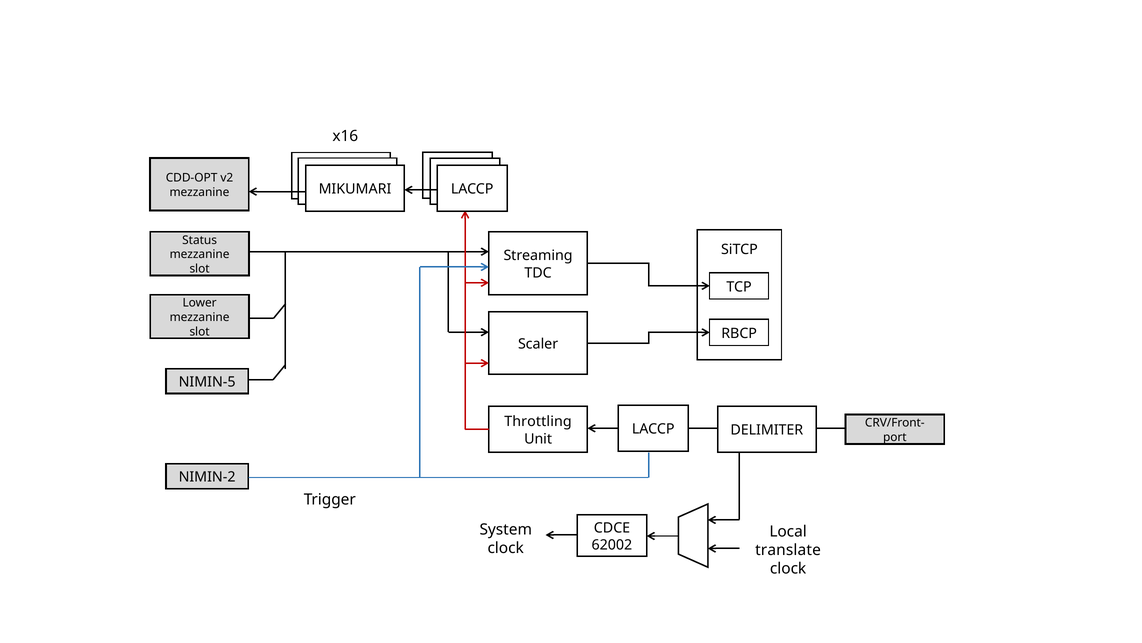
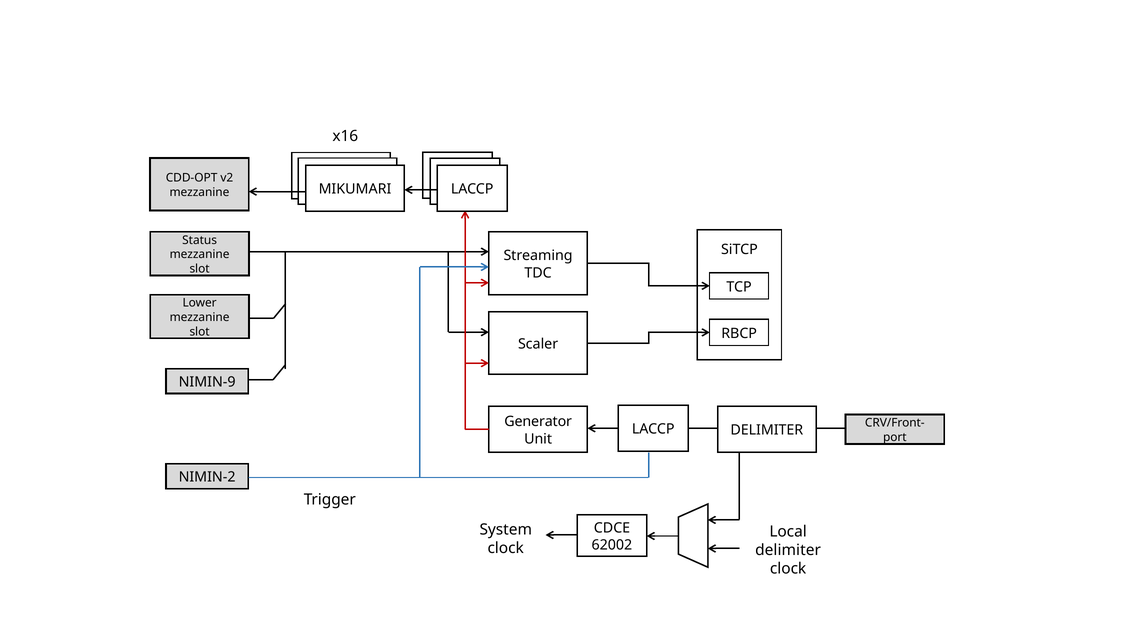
NIMIN-5: NIMIN-5 -> NIMIN-9 (207, 382)
Throttling: Throttling -> Generator (538, 421)
translate: translate -> delimiter (788, 550)
